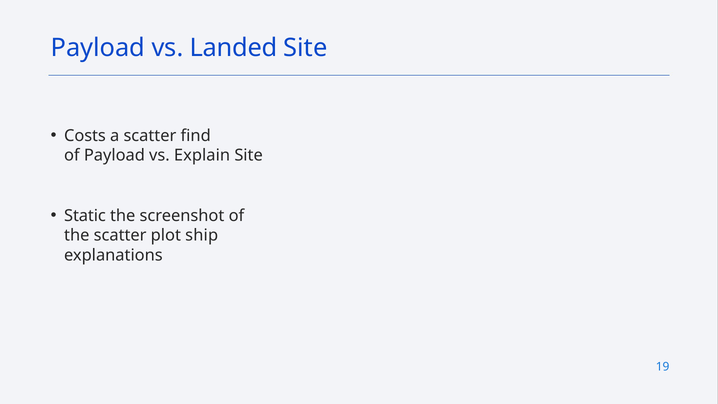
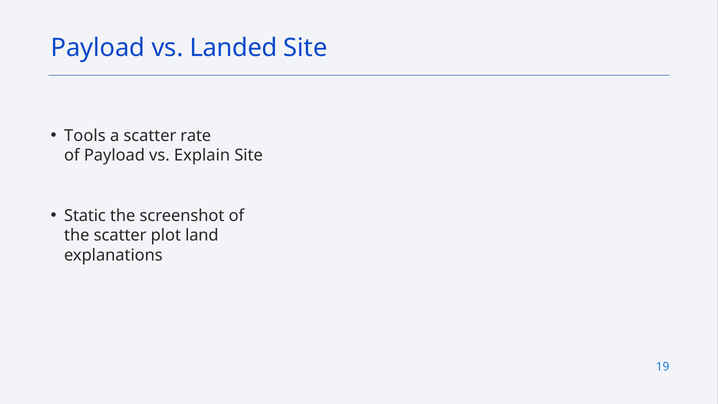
Costs: Costs -> Tools (85, 136)
find: find -> rate (196, 136)
ship: ship -> land (202, 235)
